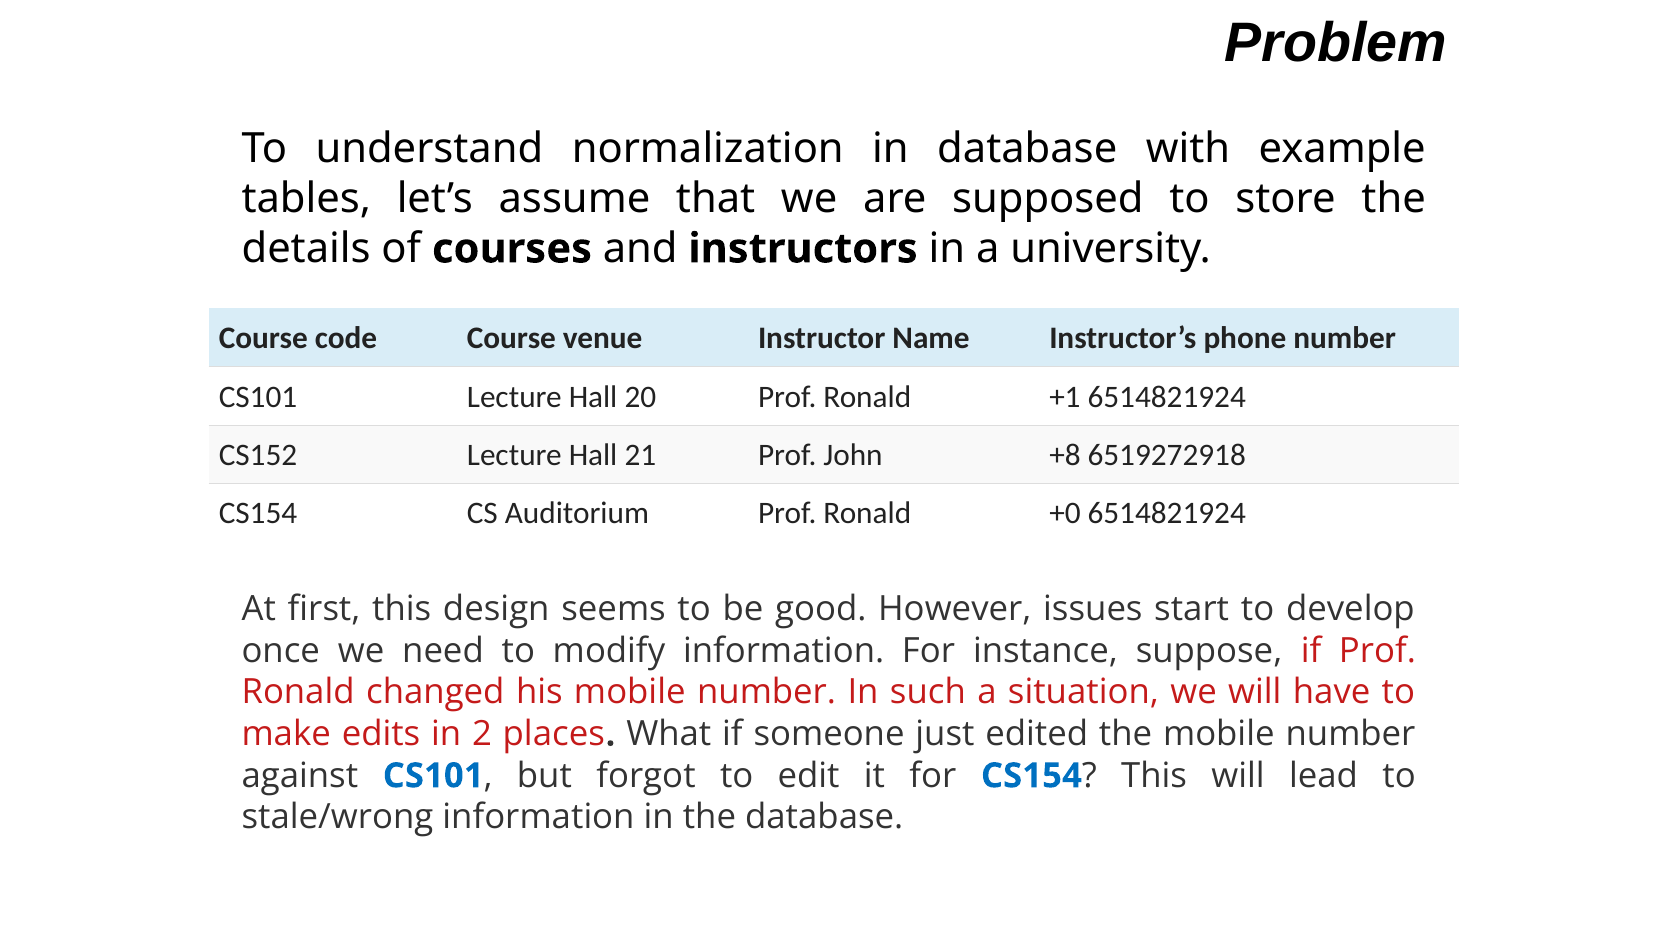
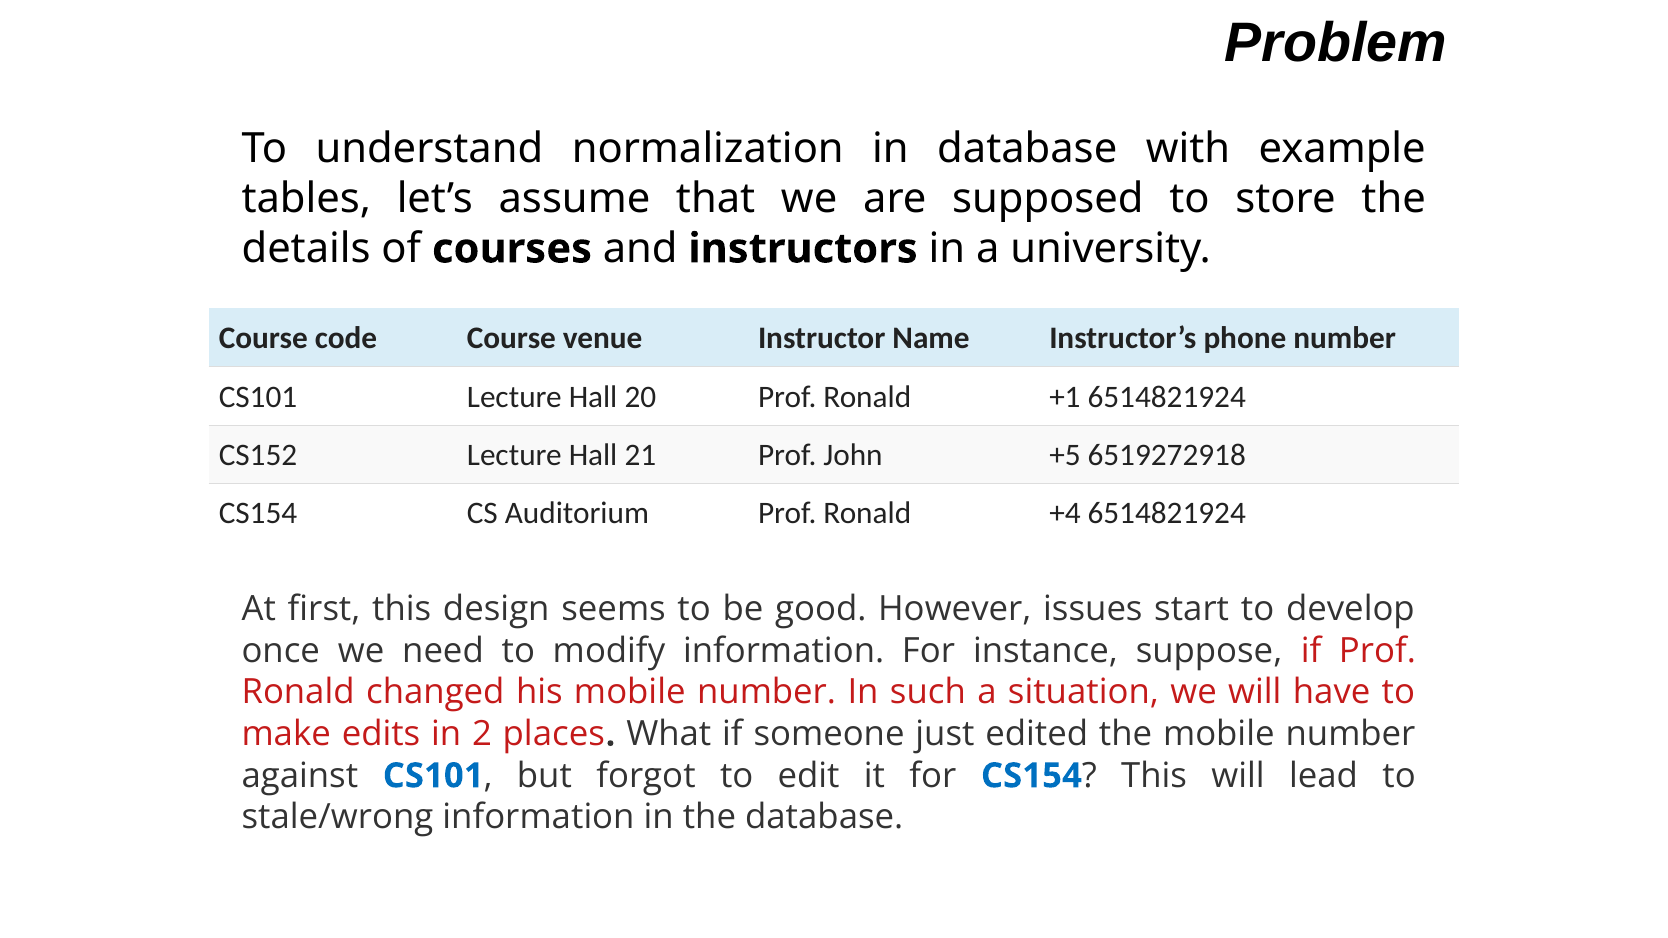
+8: +8 -> +5 (1065, 455)
+0: +0 -> +4 (1065, 514)
